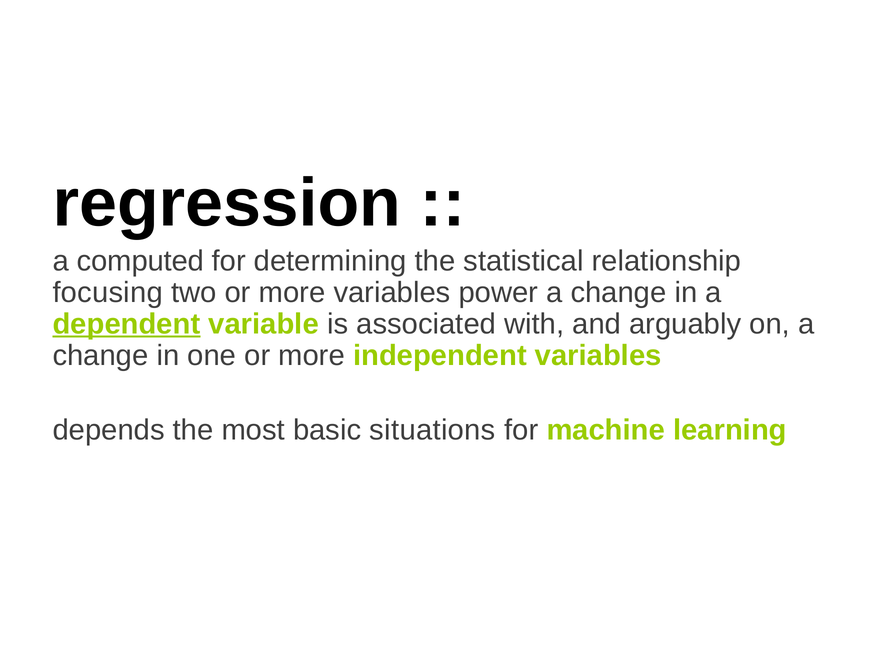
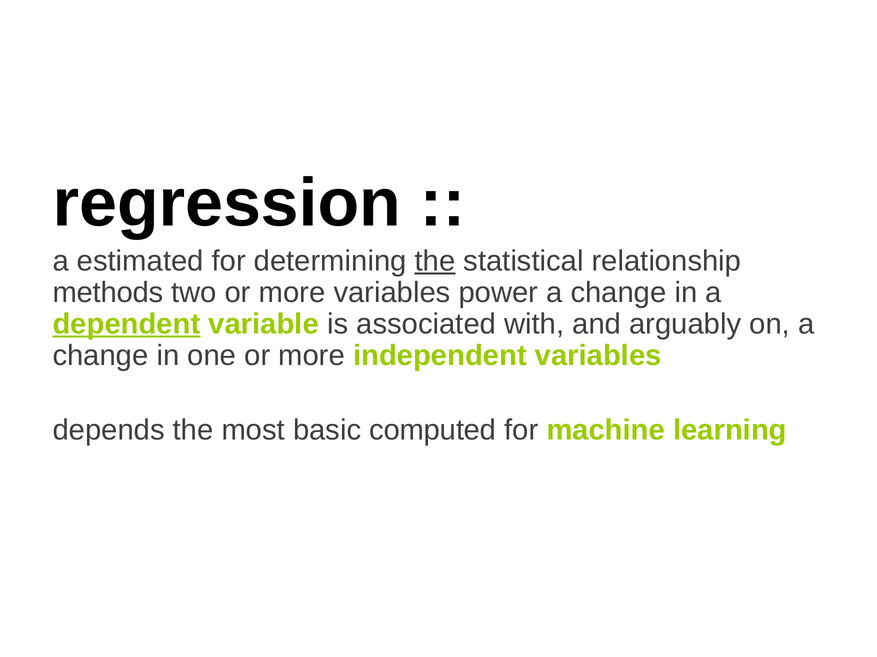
computed: computed -> estimated (140, 261)
the underline: none -> present (435, 261)
focusing: focusing -> methods (108, 293)
situations: situations -> computed (433, 431)
